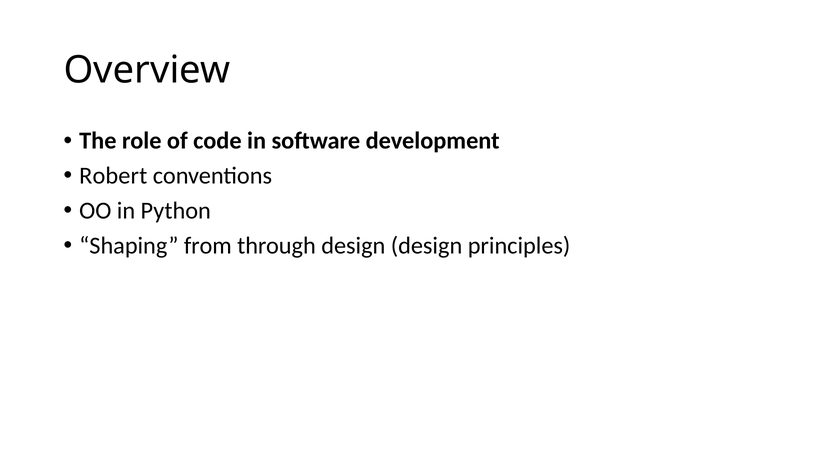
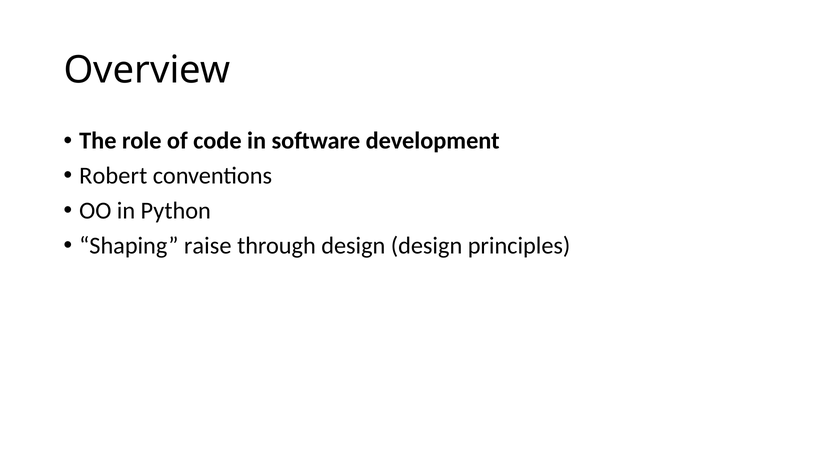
from: from -> raise (208, 246)
